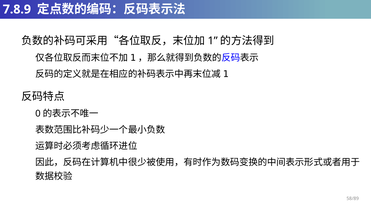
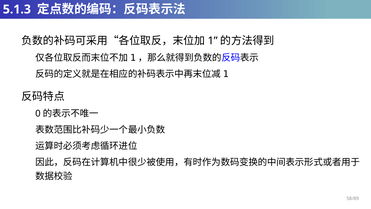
7.8.9: 7.8.9 -> 5.1.3 (17, 9)
